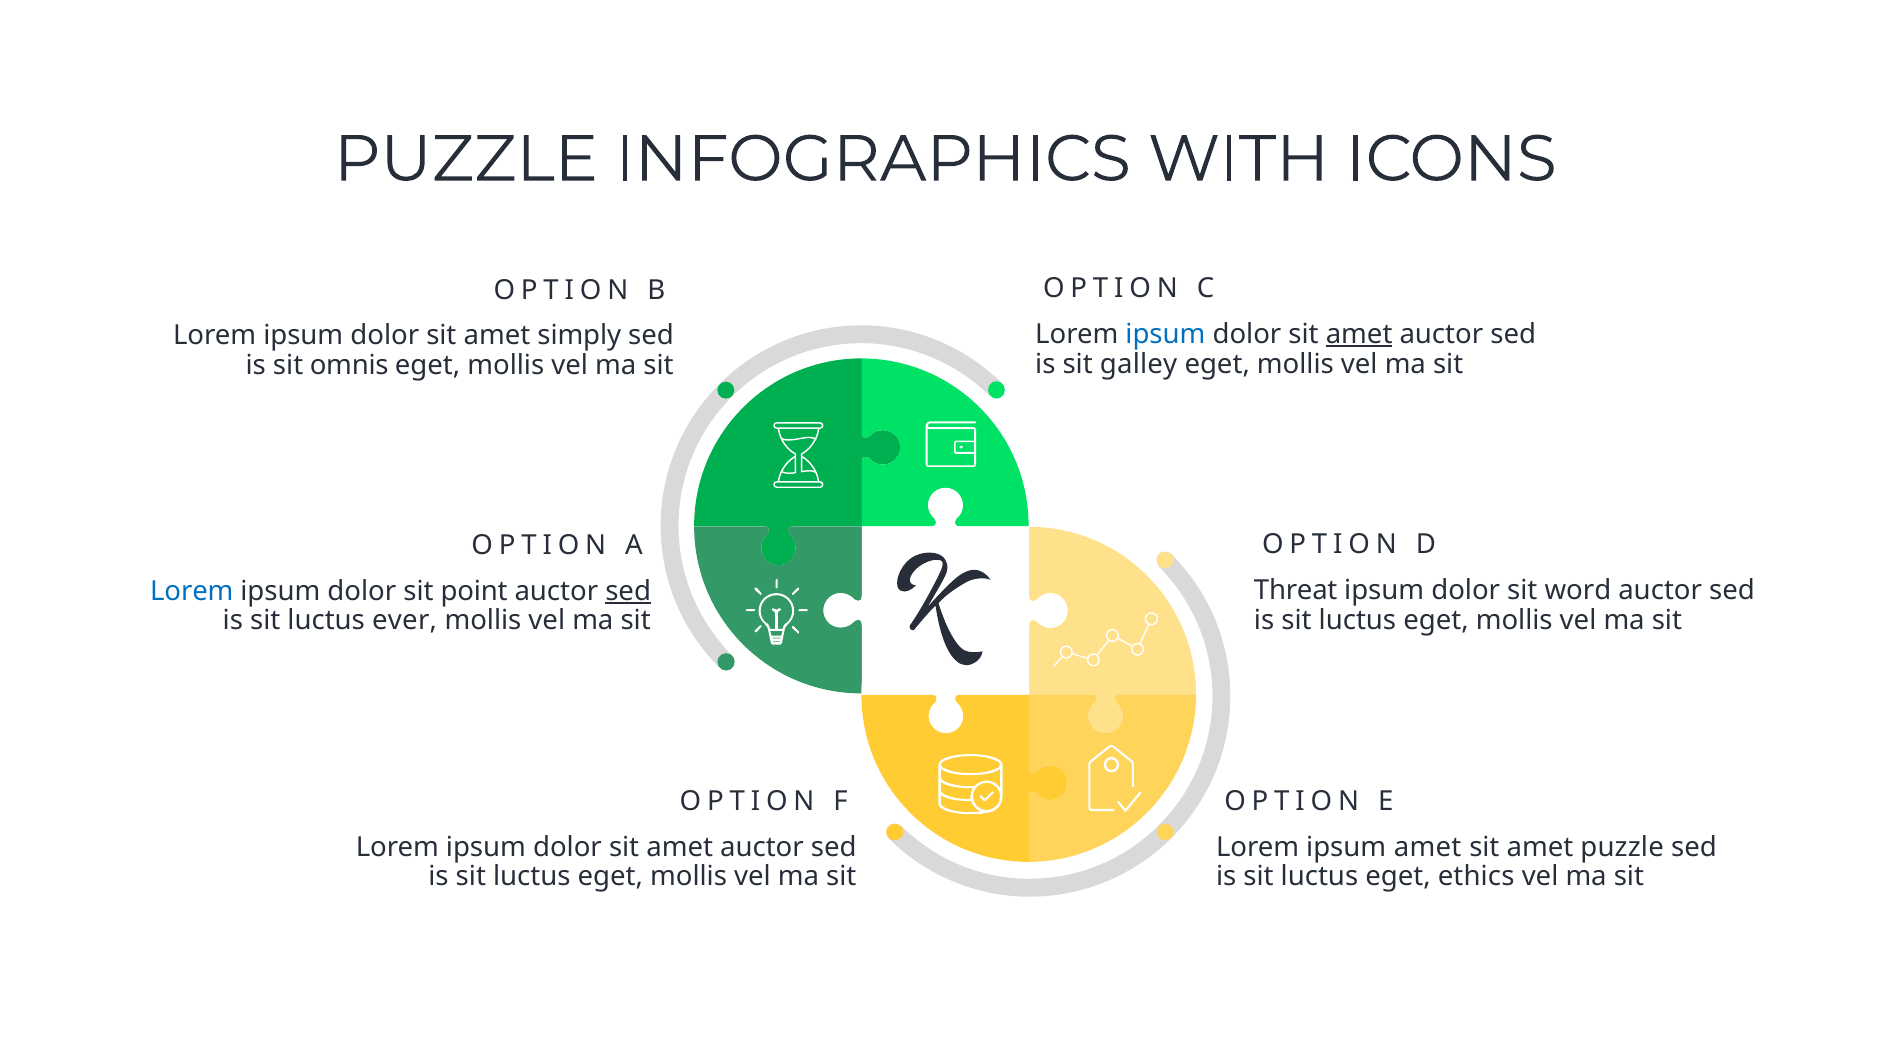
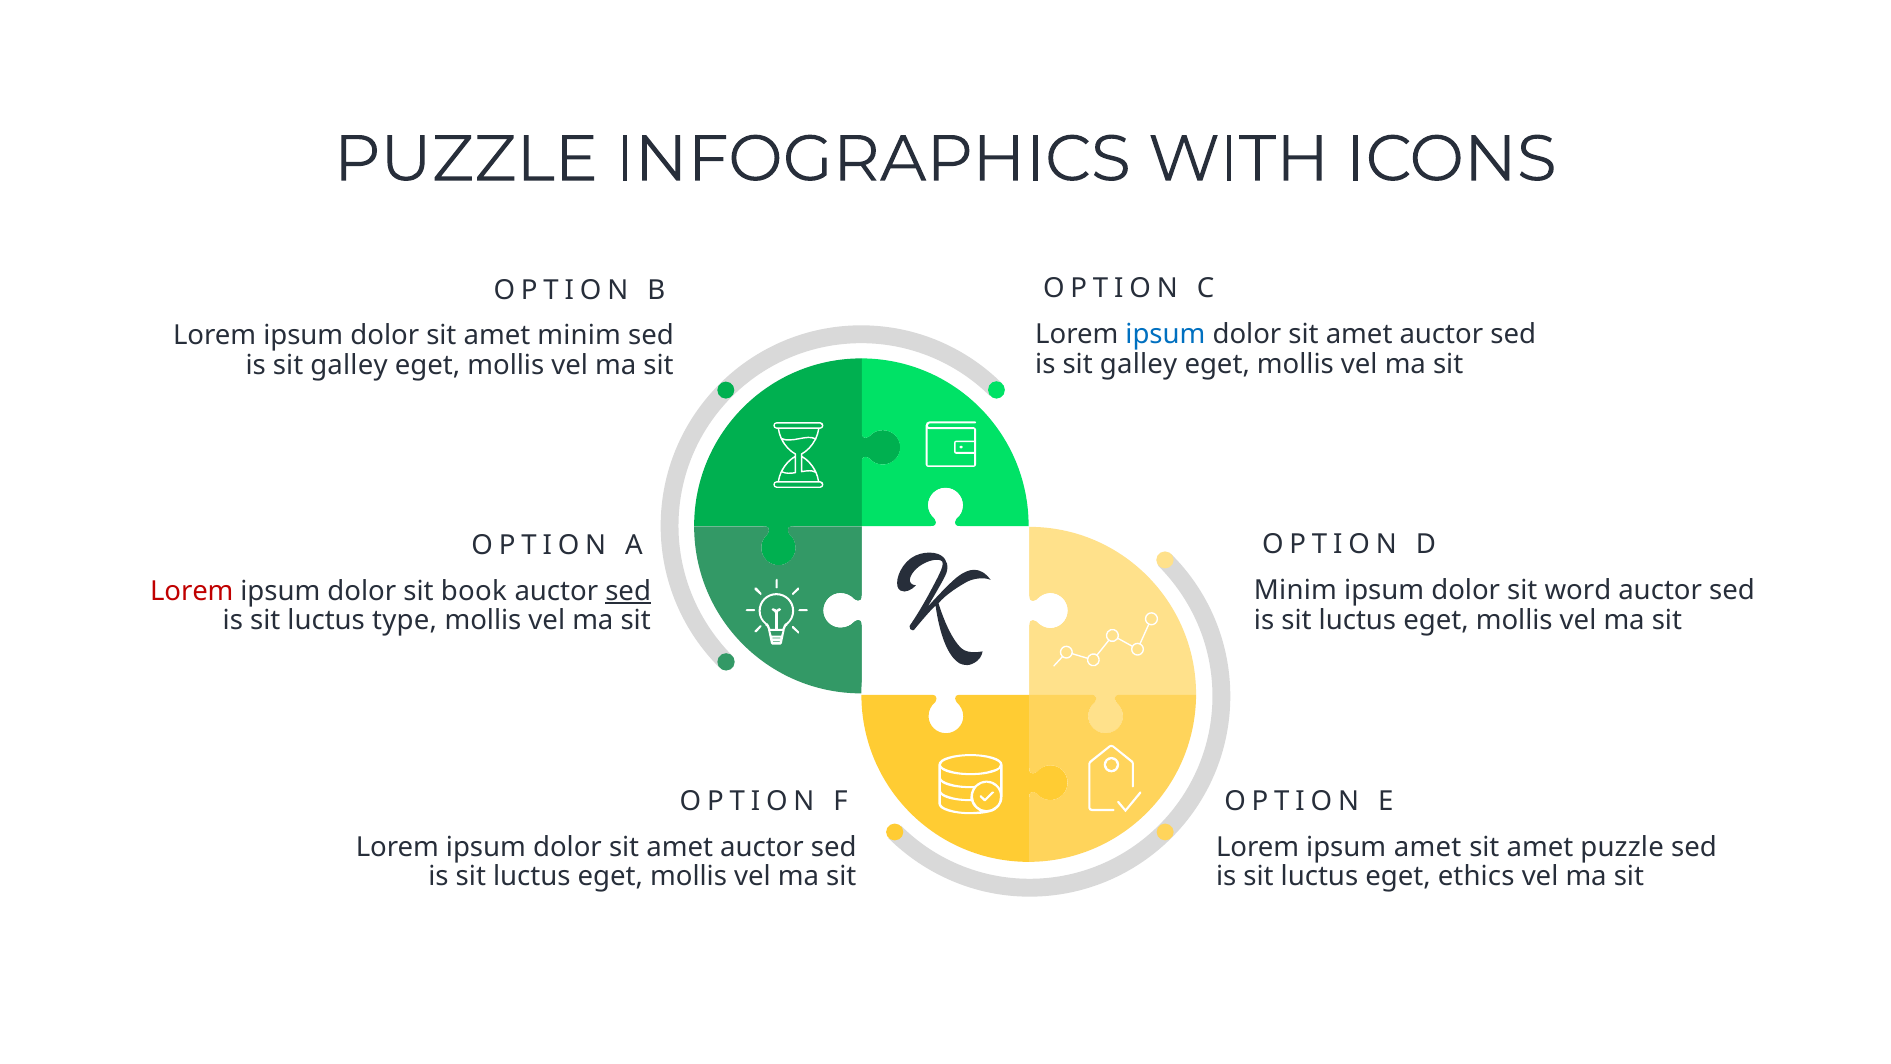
amet underline: present -> none (1359, 334)
amet simply: simply -> minim (579, 336)
omnis: omnis -> galley (349, 365)
Threat: Threat -> Minim (1295, 590)
Lorem colour: blue -> red (192, 591)
point: point -> book (474, 591)
ever: ever -> type (405, 621)
